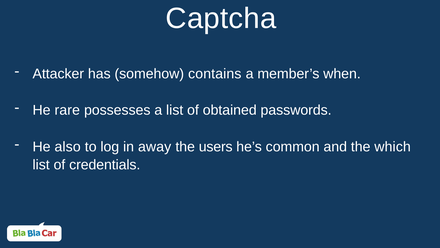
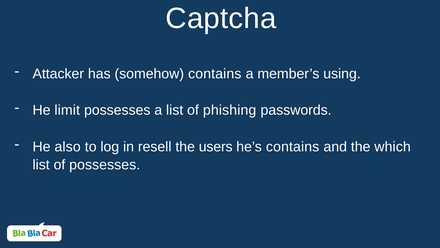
when: when -> using (342, 74)
rare: rare -> limit (67, 110)
obtained: obtained -> phishing (230, 110)
away: away -> resell (155, 146)
he’s common: common -> contains (293, 146)
of credentials: credentials -> possesses (105, 165)
